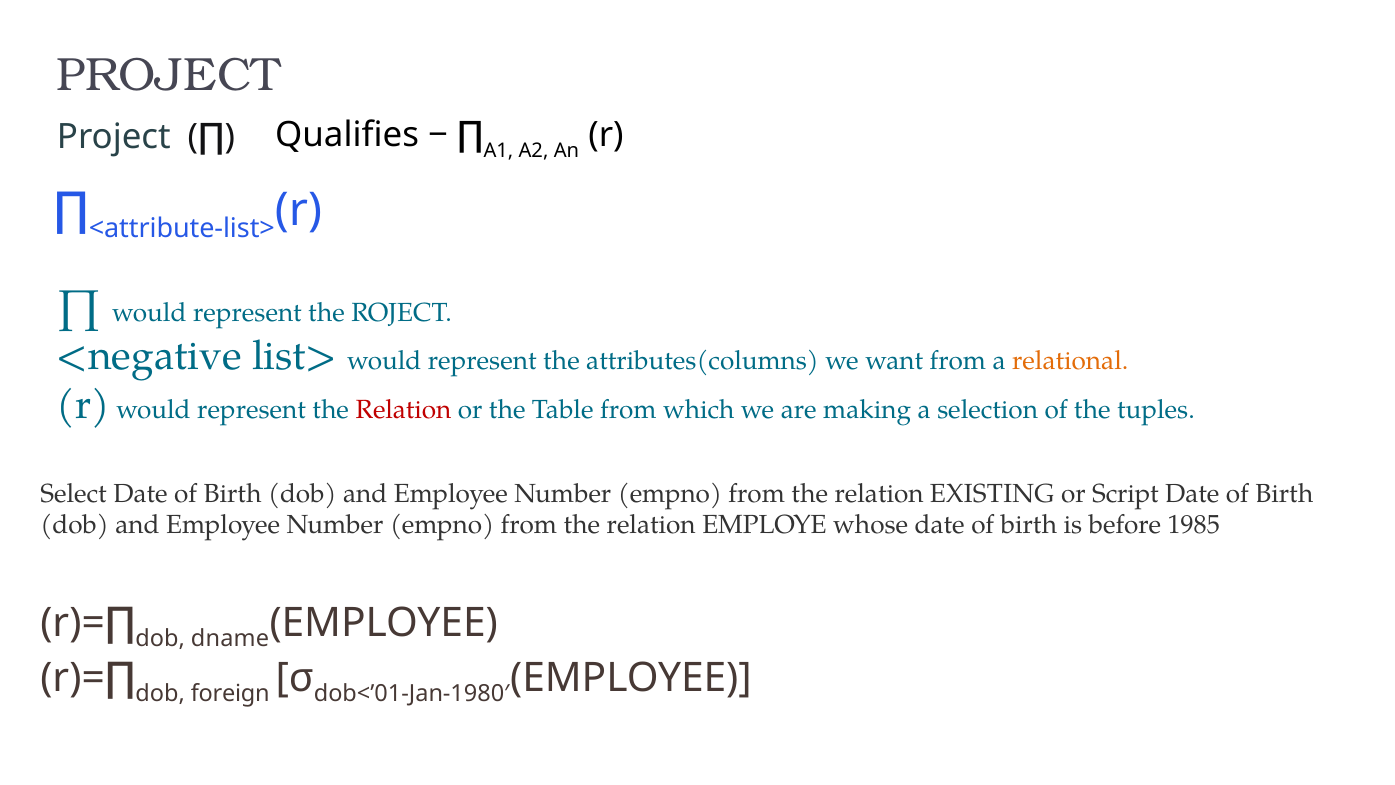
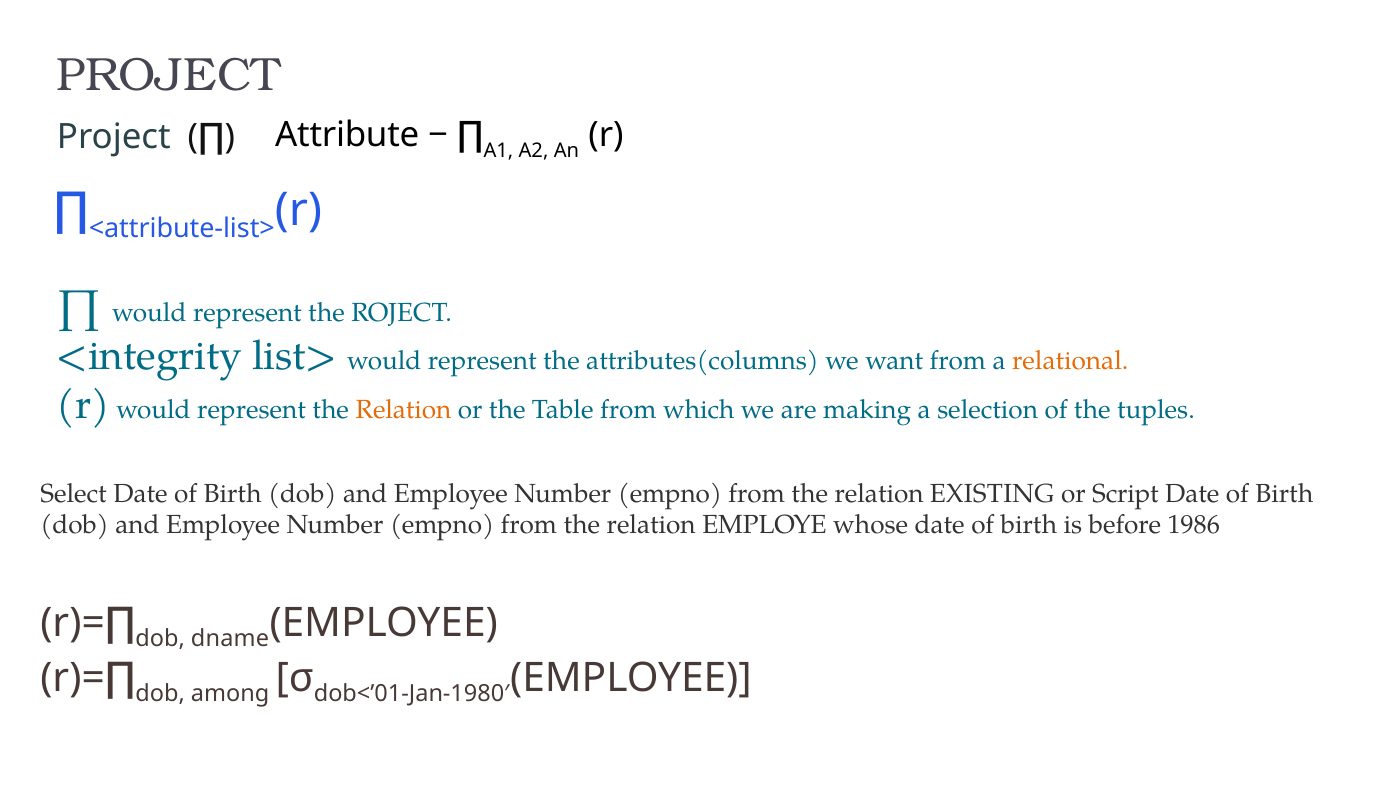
Qualifies: Qualifies -> Attribute (347, 135)
<negative: <negative -> <integrity (150, 356)
Relation colour: red -> orange (403, 410)
1985: 1985 -> 1986 (1194, 525)
foreign: foreign -> among (230, 694)
